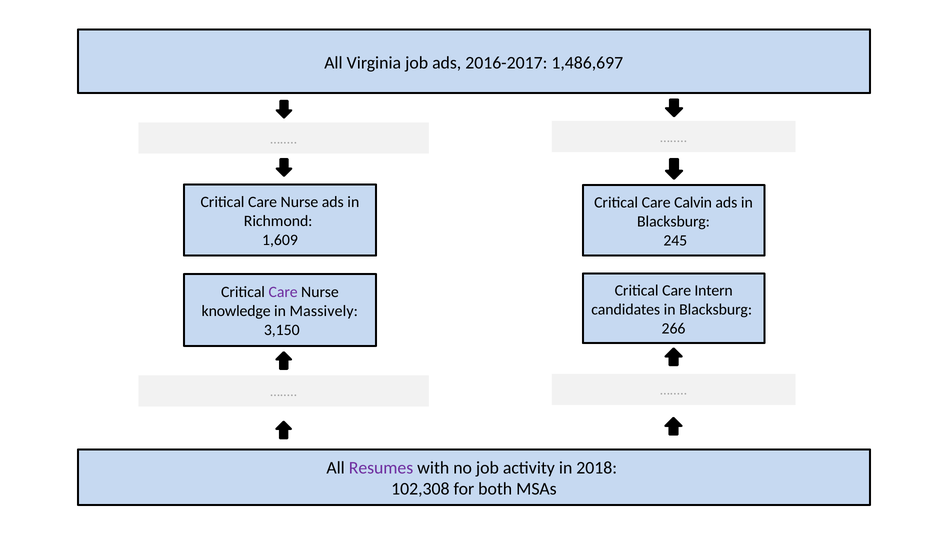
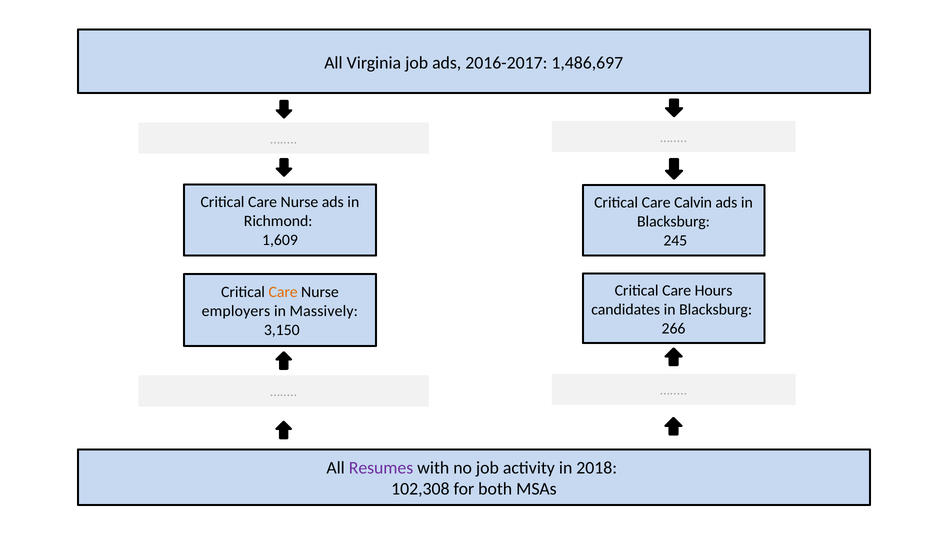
Intern: Intern -> Hours (714, 291)
Care colour: purple -> orange (283, 292)
knowledge: knowledge -> employers (236, 311)
